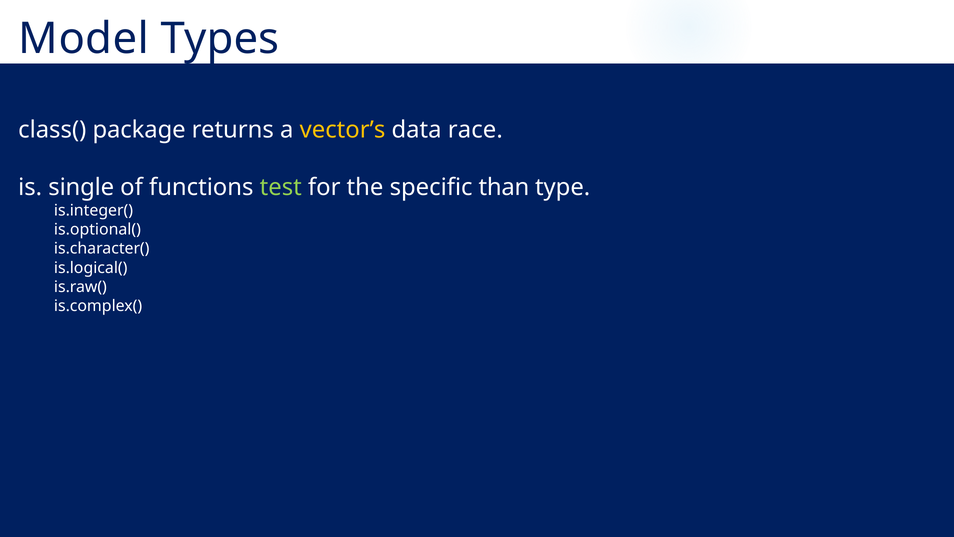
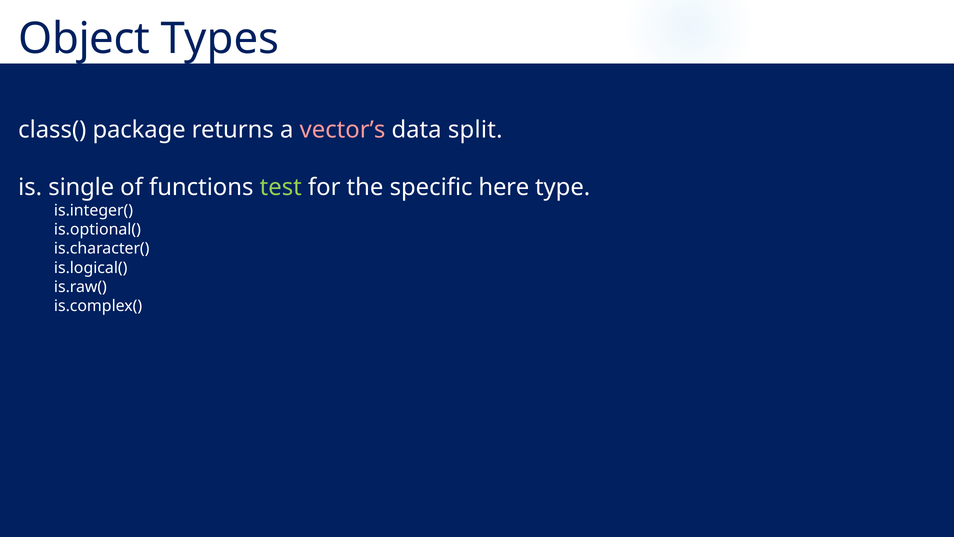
Model: Model -> Object (84, 39)
vector’s colour: yellow -> pink (342, 130)
race: race -> split (475, 130)
than: than -> here (504, 187)
